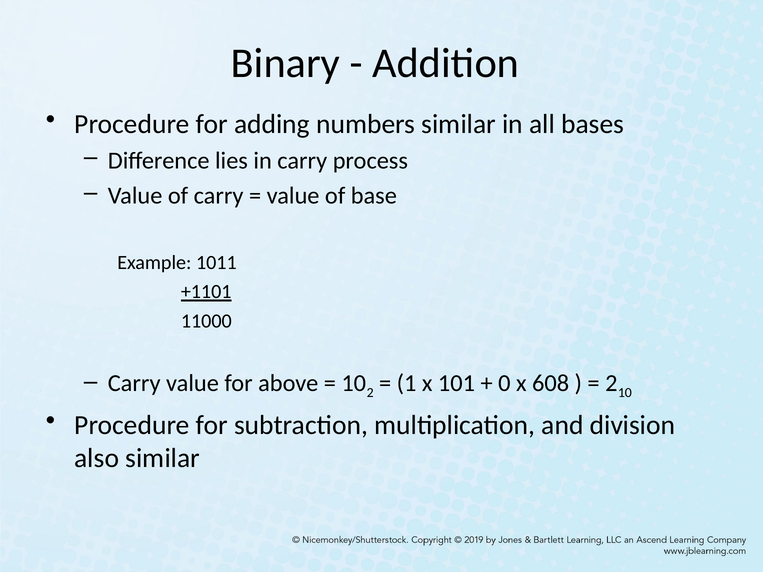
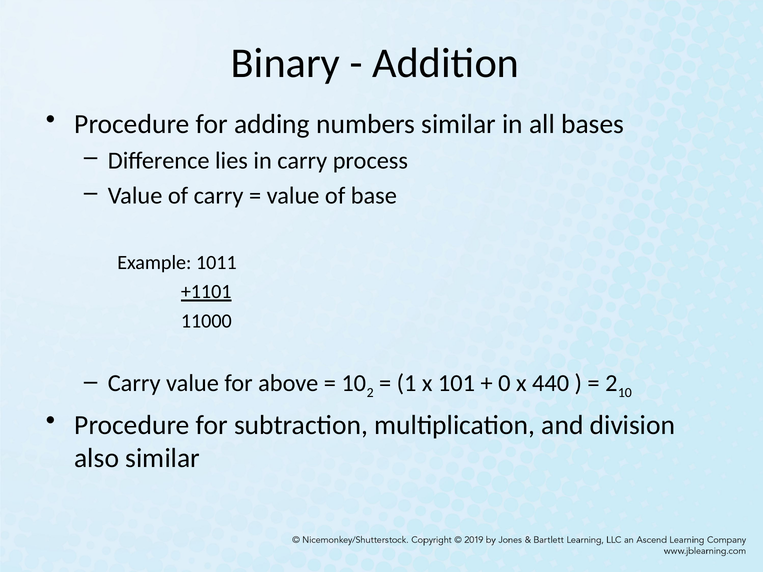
608: 608 -> 440 (551, 383)
